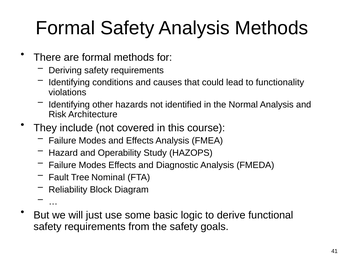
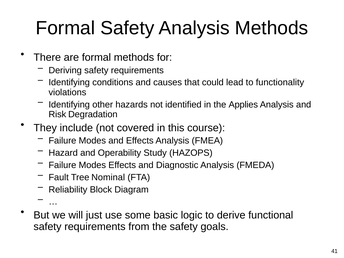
Normal: Normal -> Applies (243, 105)
Architecture: Architecture -> Degradation (93, 114)
